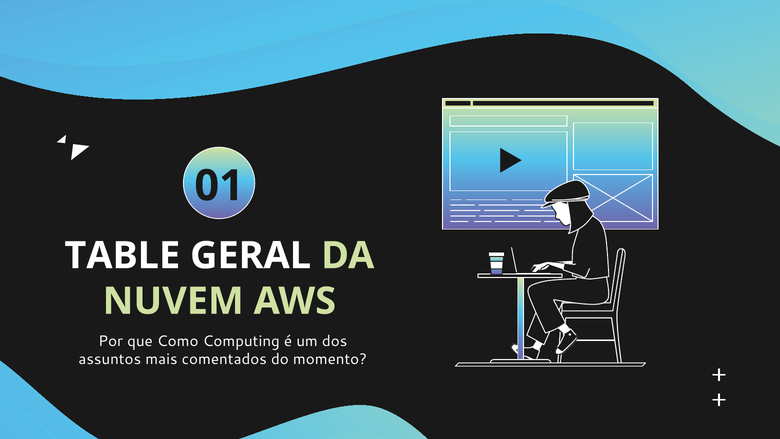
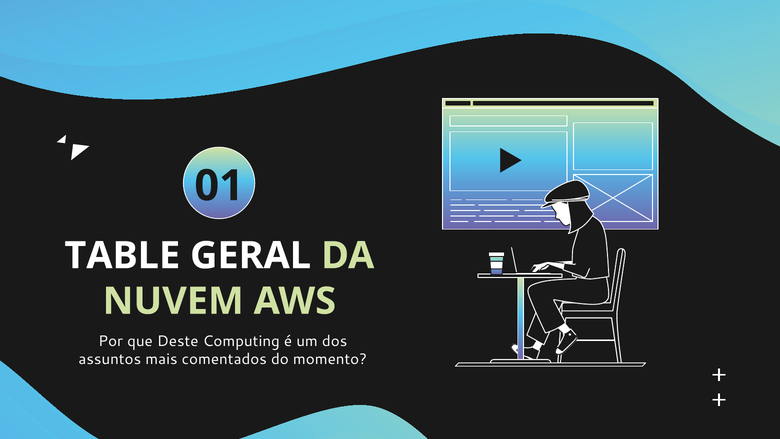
Como: Como -> Deste (178, 341)
